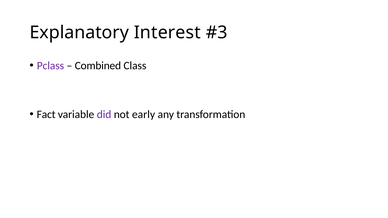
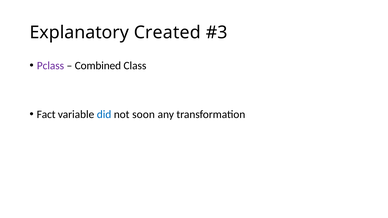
Interest: Interest -> Created (167, 33)
did colour: purple -> blue (104, 114)
early: early -> soon (144, 114)
